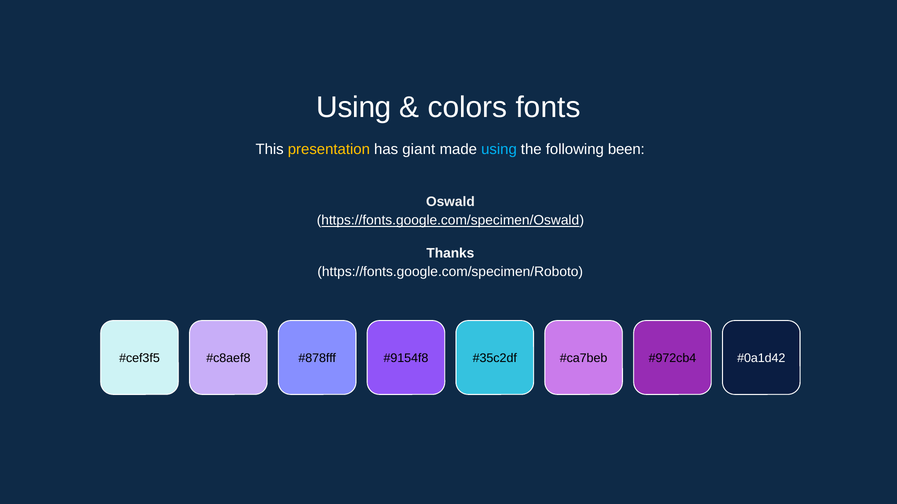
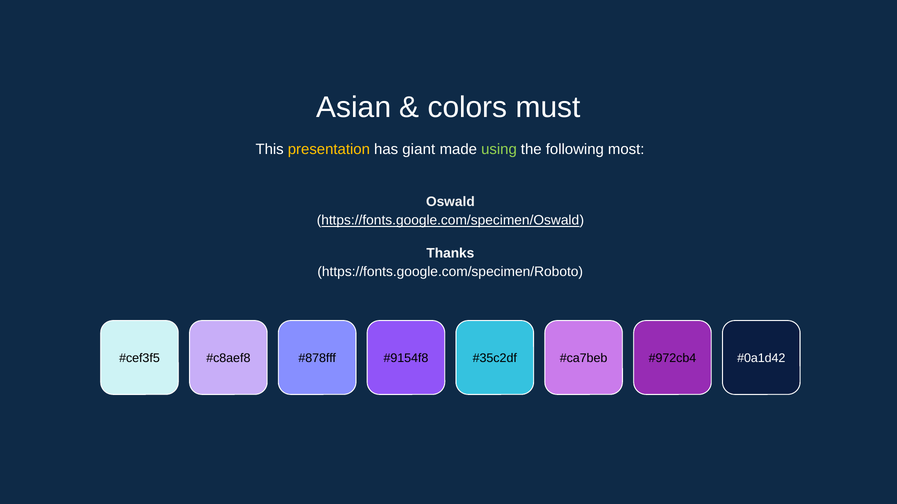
Using: Using -> Asian (354, 108)
fonts: fonts -> must (548, 108)
using colour: light blue -> light green (499, 150)
been: been -> most (626, 150)
